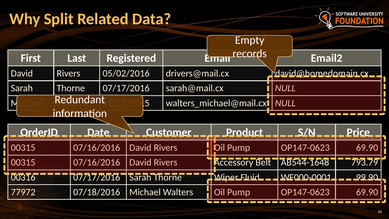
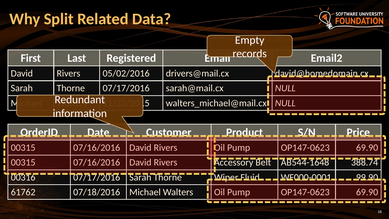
793.79: 793.79 -> 388.74 (365, 162)
77972: 77972 -> 61762 (23, 192)
